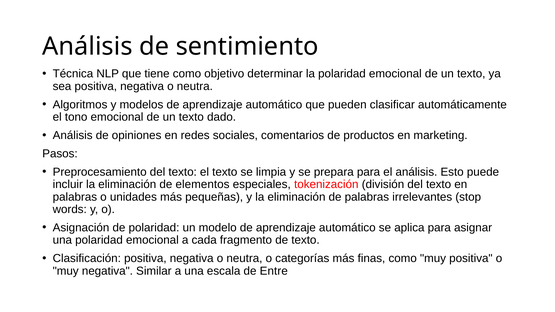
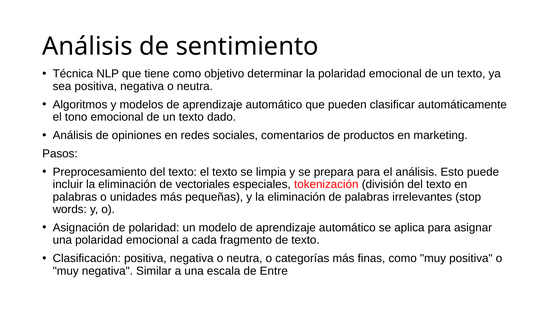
elementos: elementos -> vectoriales (203, 184)
